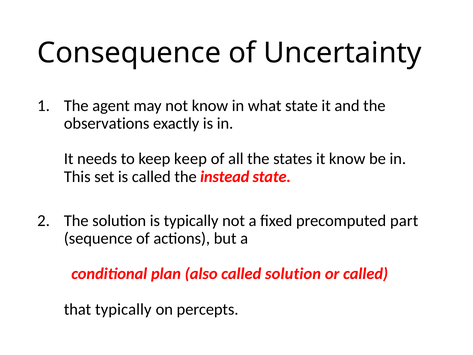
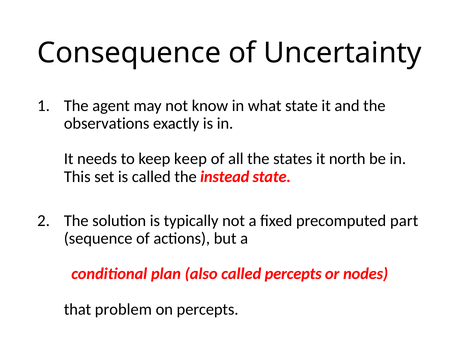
it know: know -> north (347, 159)
called solution: solution -> percepts (293, 274)
or called: called -> nodes (366, 274)
that typically: typically -> problem (123, 309)
